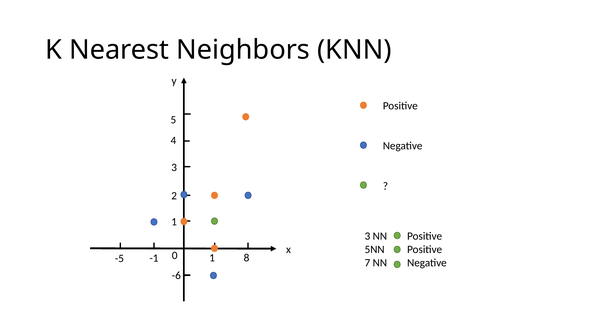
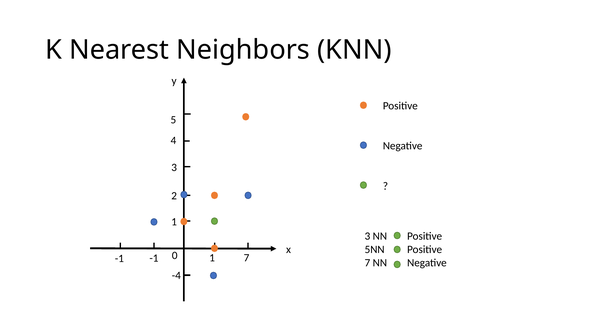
1 8: 8 -> 7 (247, 258)
-5: -5 -> -1 (119, 258)
-6: -6 -> -4 (176, 275)
